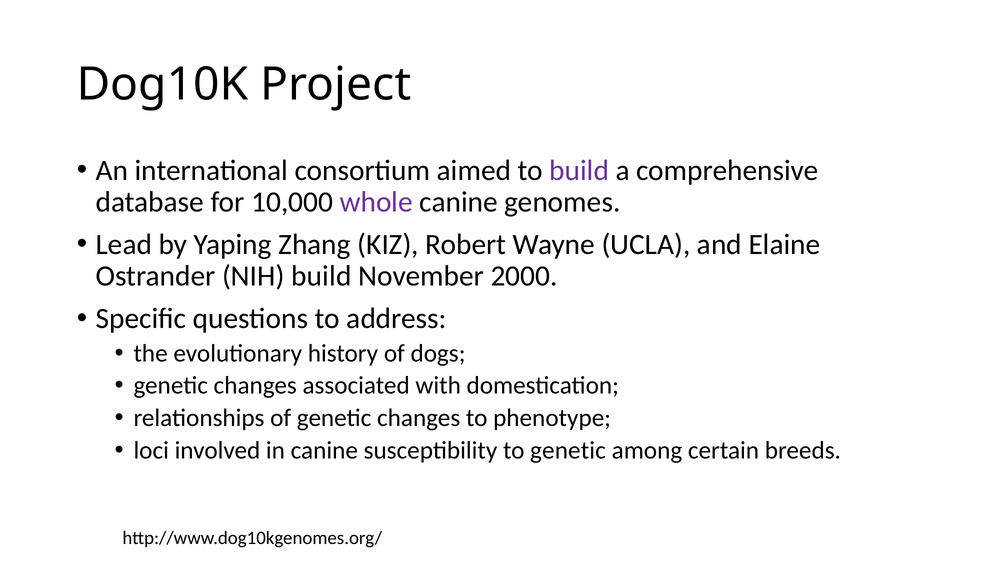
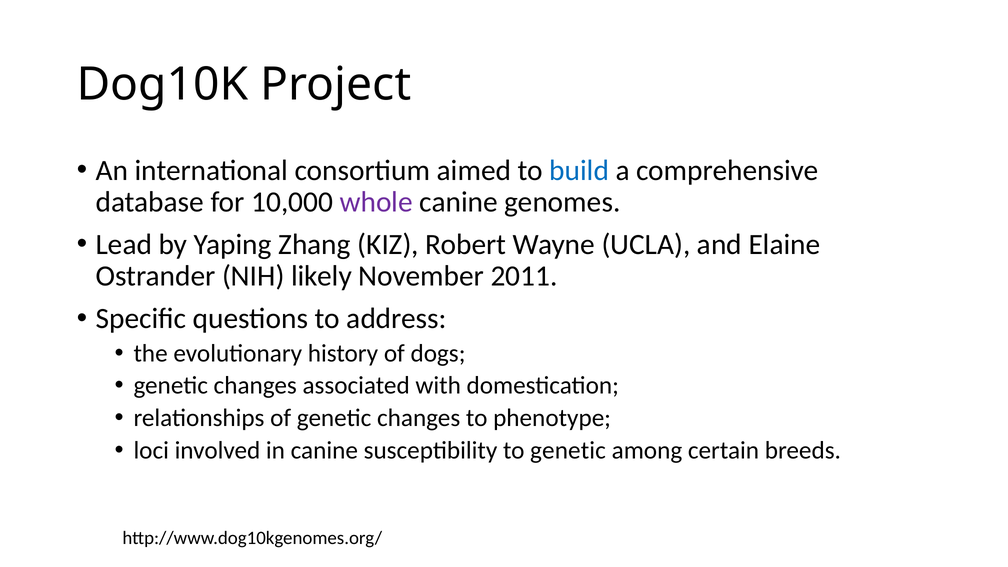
build colour: purple -> blue (579, 170)
NIH build: build -> likely (321, 276)
2000: 2000 -> 2011 (524, 276)
